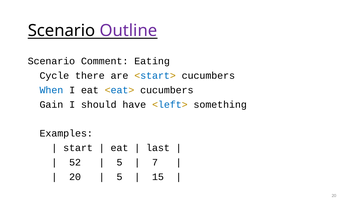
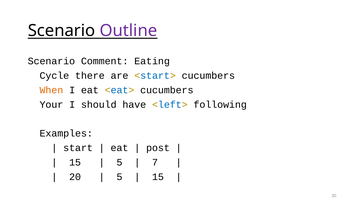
When colour: blue -> orange (51, 90)
Gain: Gain -> Your (51, 104)
something: something -> following (220, 104)
last: last -> post (158, 148)
52: 52 -> 15 (75, 162)
